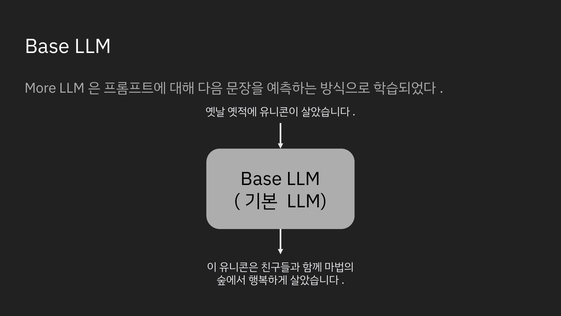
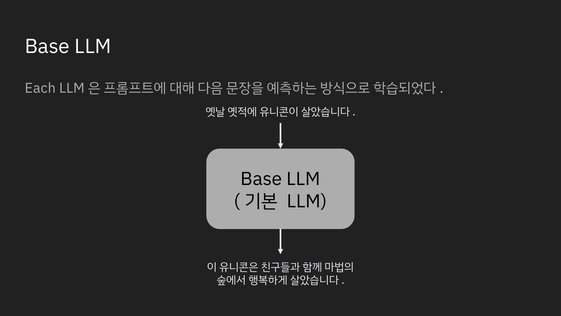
More: More -> Each (40, 88)
